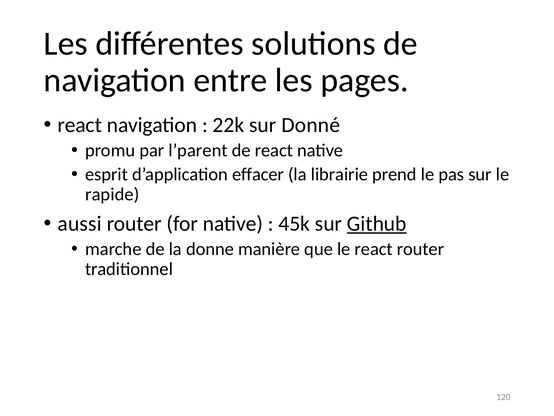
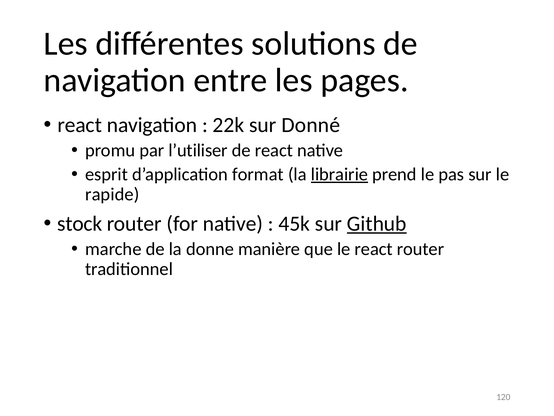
l’parent: l’parent -> l’utiliser (198, 150)
effacer: effacer -> format (258, 174)
librairie underline: none -> present (339, 174)
aussi: aussi -> stock (80, 223)
